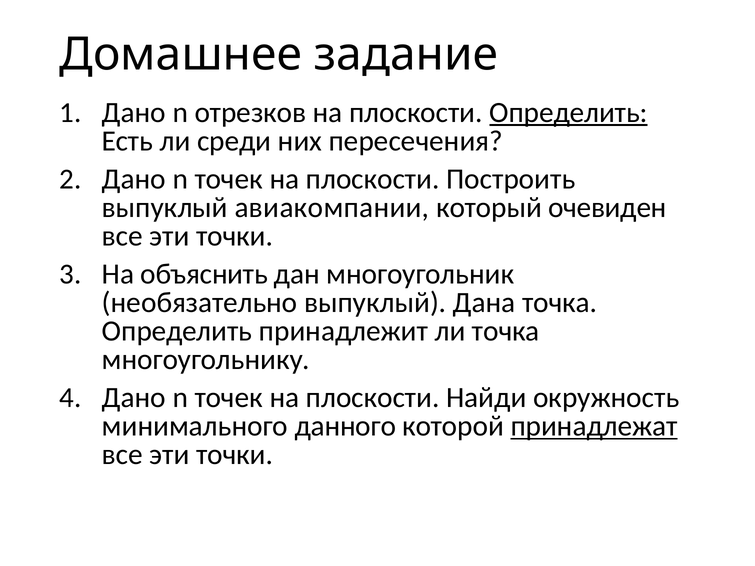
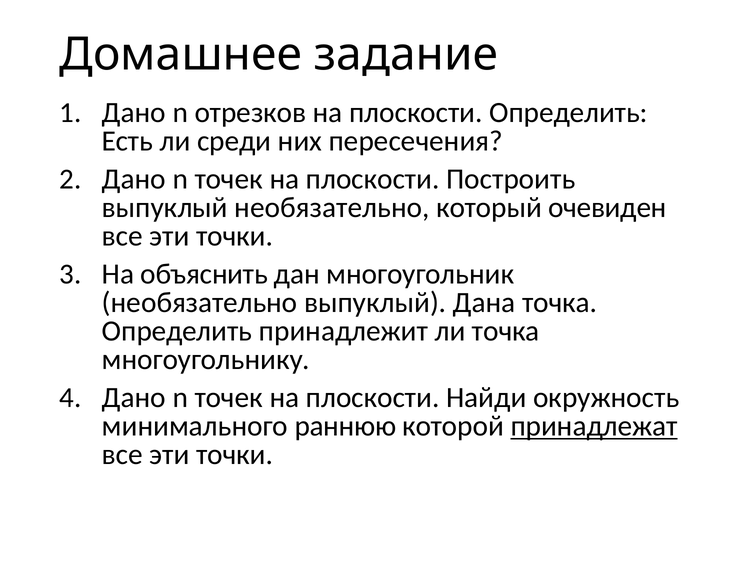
Определить underline: present -> none (568, 112)
выпуклый авиакомпании: авиакомпании -> необязательно (332, 208)
данного: данного -> раннюю (345, 426)
